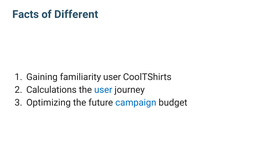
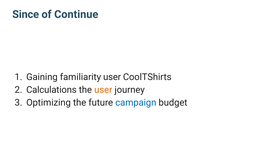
Facts: Facts -> Since (26, 14)
Different: Different -> Continue (76, 14)
user colour: blue -> orange (103, 90)
